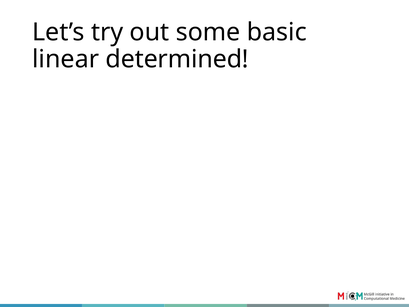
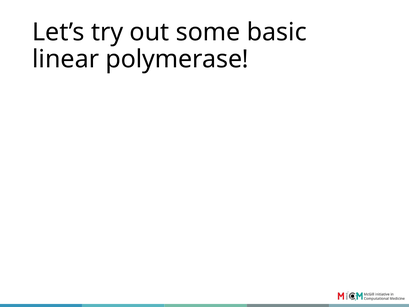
determined: determined -> polymerase (177, 59)
